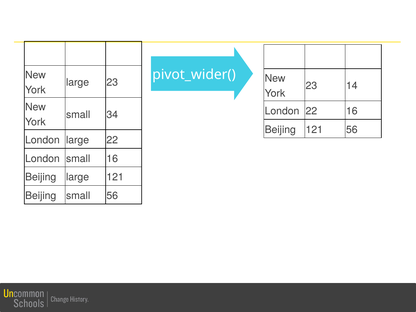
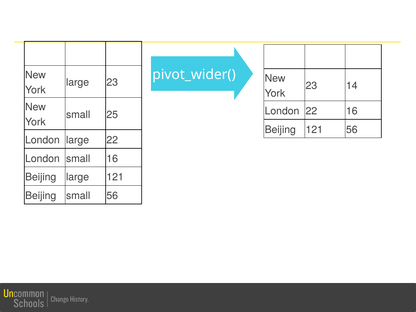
34: 34 -> 25 (112, 115)
